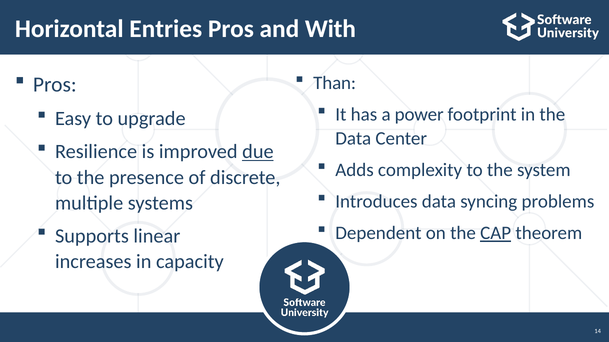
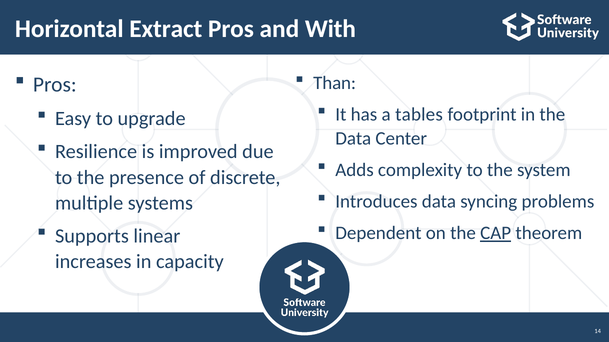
Entries: Entries -> Extract (166, 29)
power: power -> tables (419, 115)
due underline: present -> none (258, 152)
